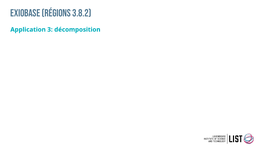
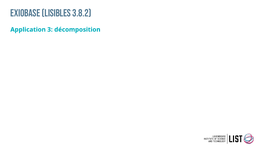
régions: régions -> lisibles (56, 13)
